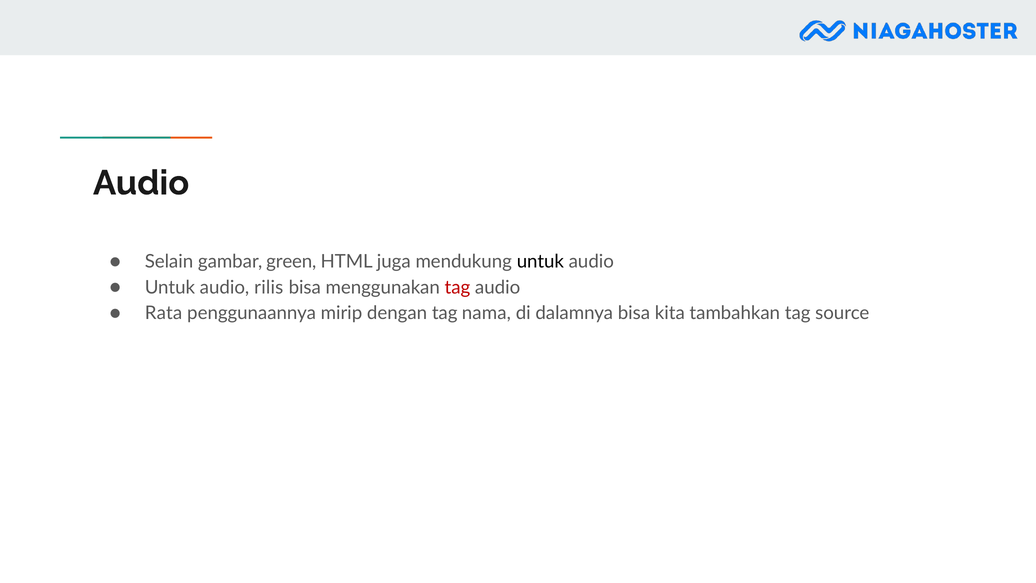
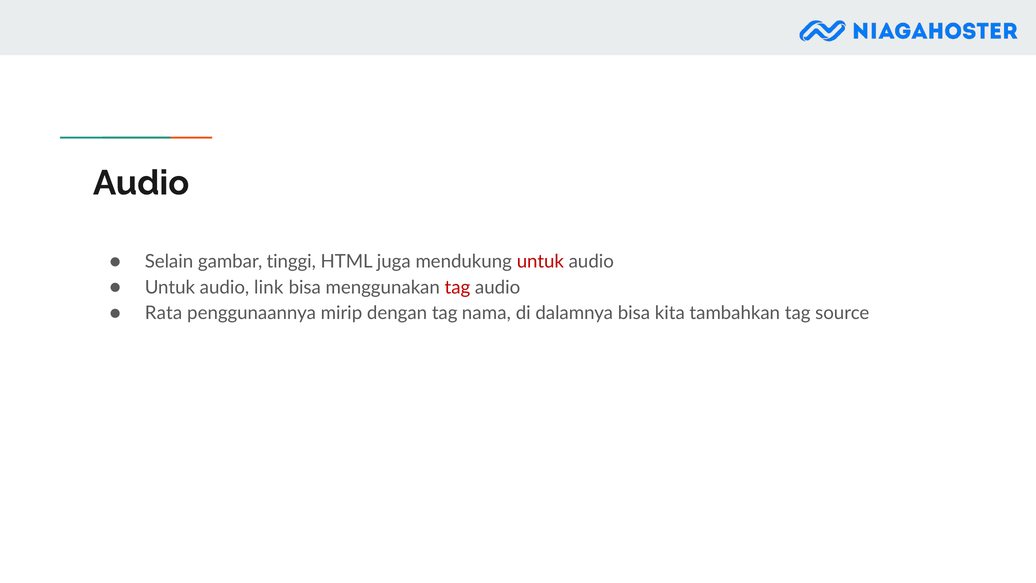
green: green -> tinggi (291, 262)
untuk colour: black -> red (540, 262)
rilis: rilis -> link (269, 287)
